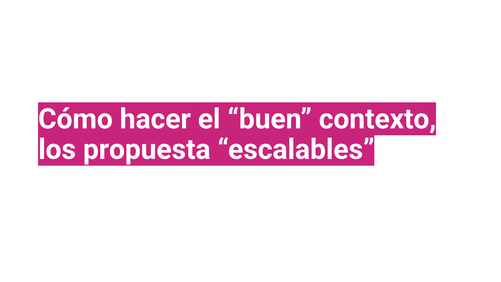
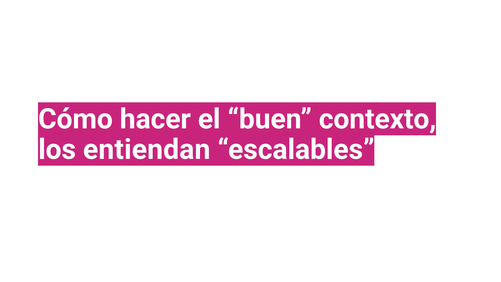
propuesta: propuesta -> entiendan (147, 149)
